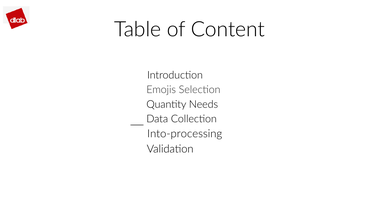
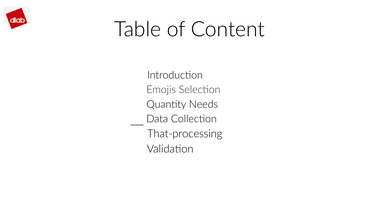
Into-processing: Into-processing -> That-processing (185, 134)
